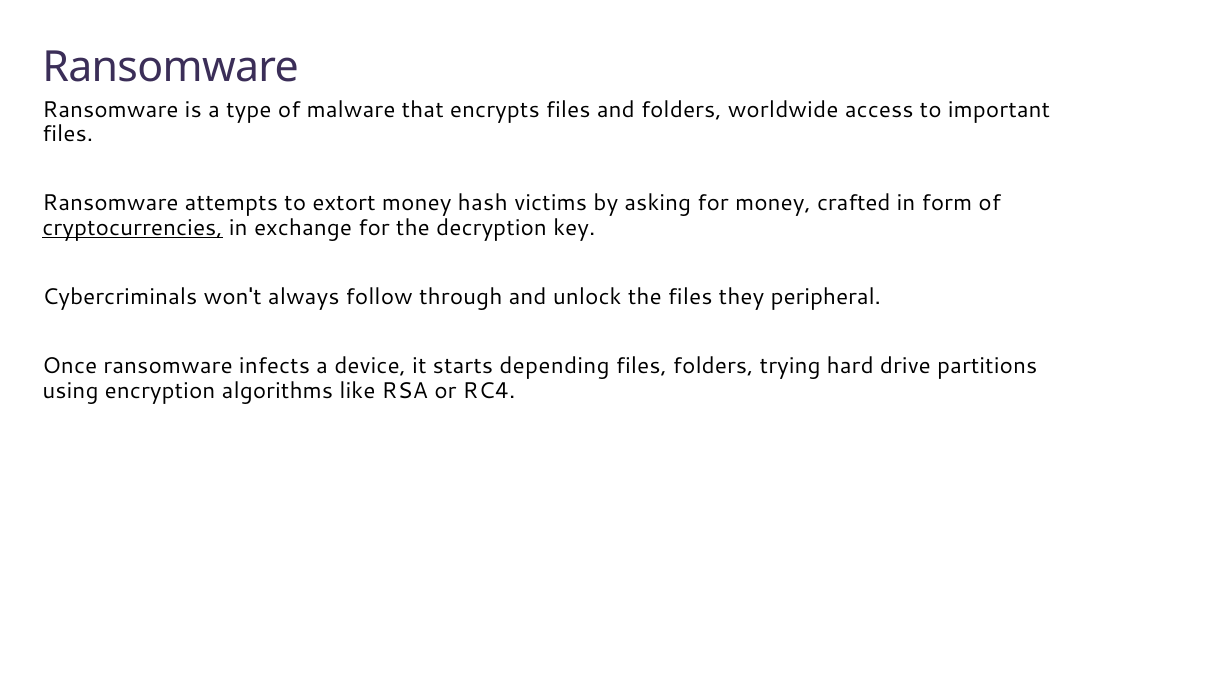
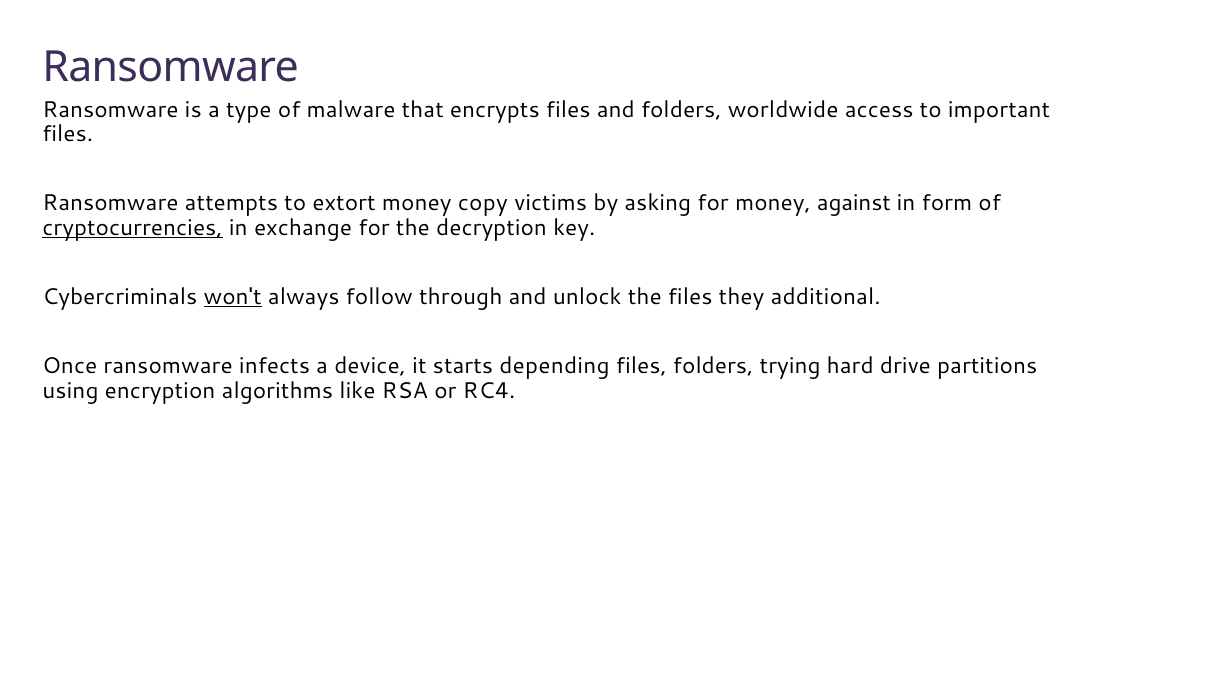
hash: hash -> copy (483, 203)
crafted: crafted -> against (854, 203)
won't underline: none -> present (233, 297)
peripheral: peripheral -> additional (826, 297)
